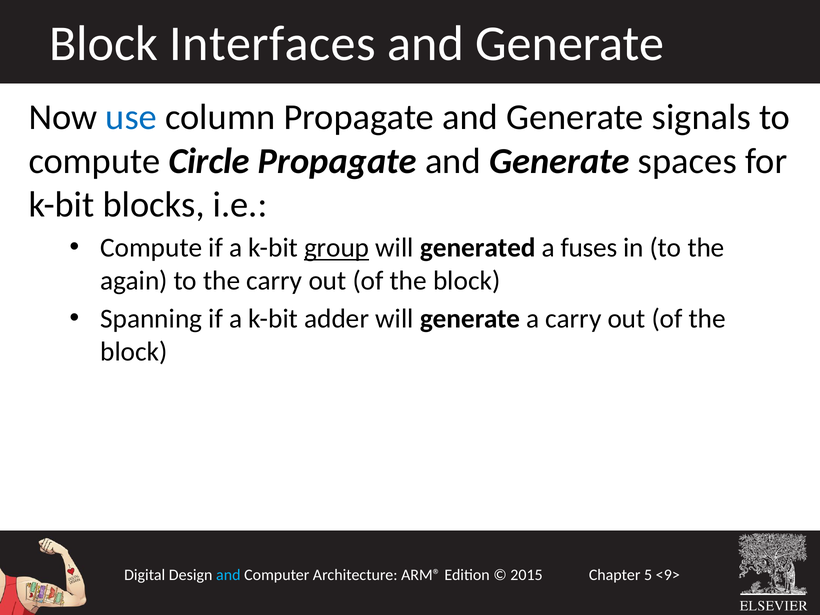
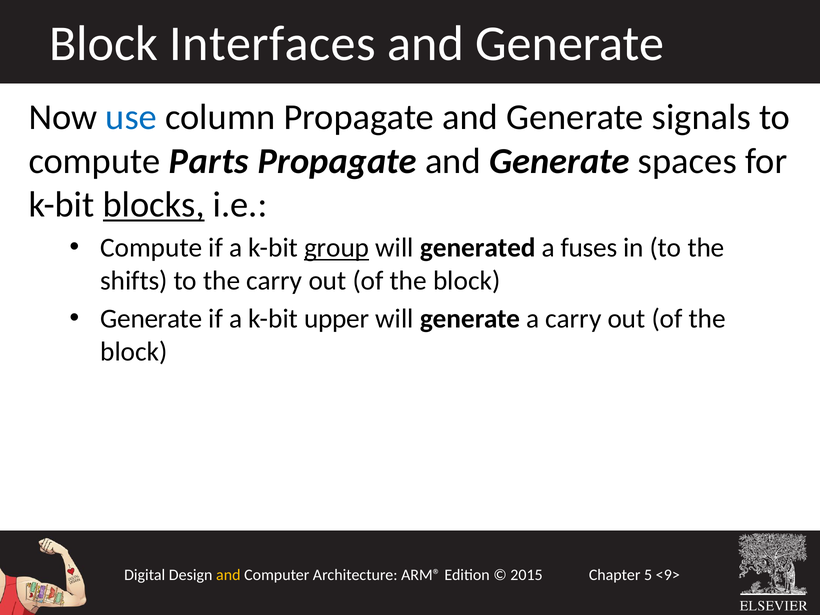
Circle: Circle -> Parts (209, 161)
blocks underline: none -> present (154, 205)
again: again -> shifts (134, 281)
Spanning: Spanning -> Generate (151, 319)
adder: adder -> upper (337, 319)
and colour: light blue -> yellow (228, 575)
